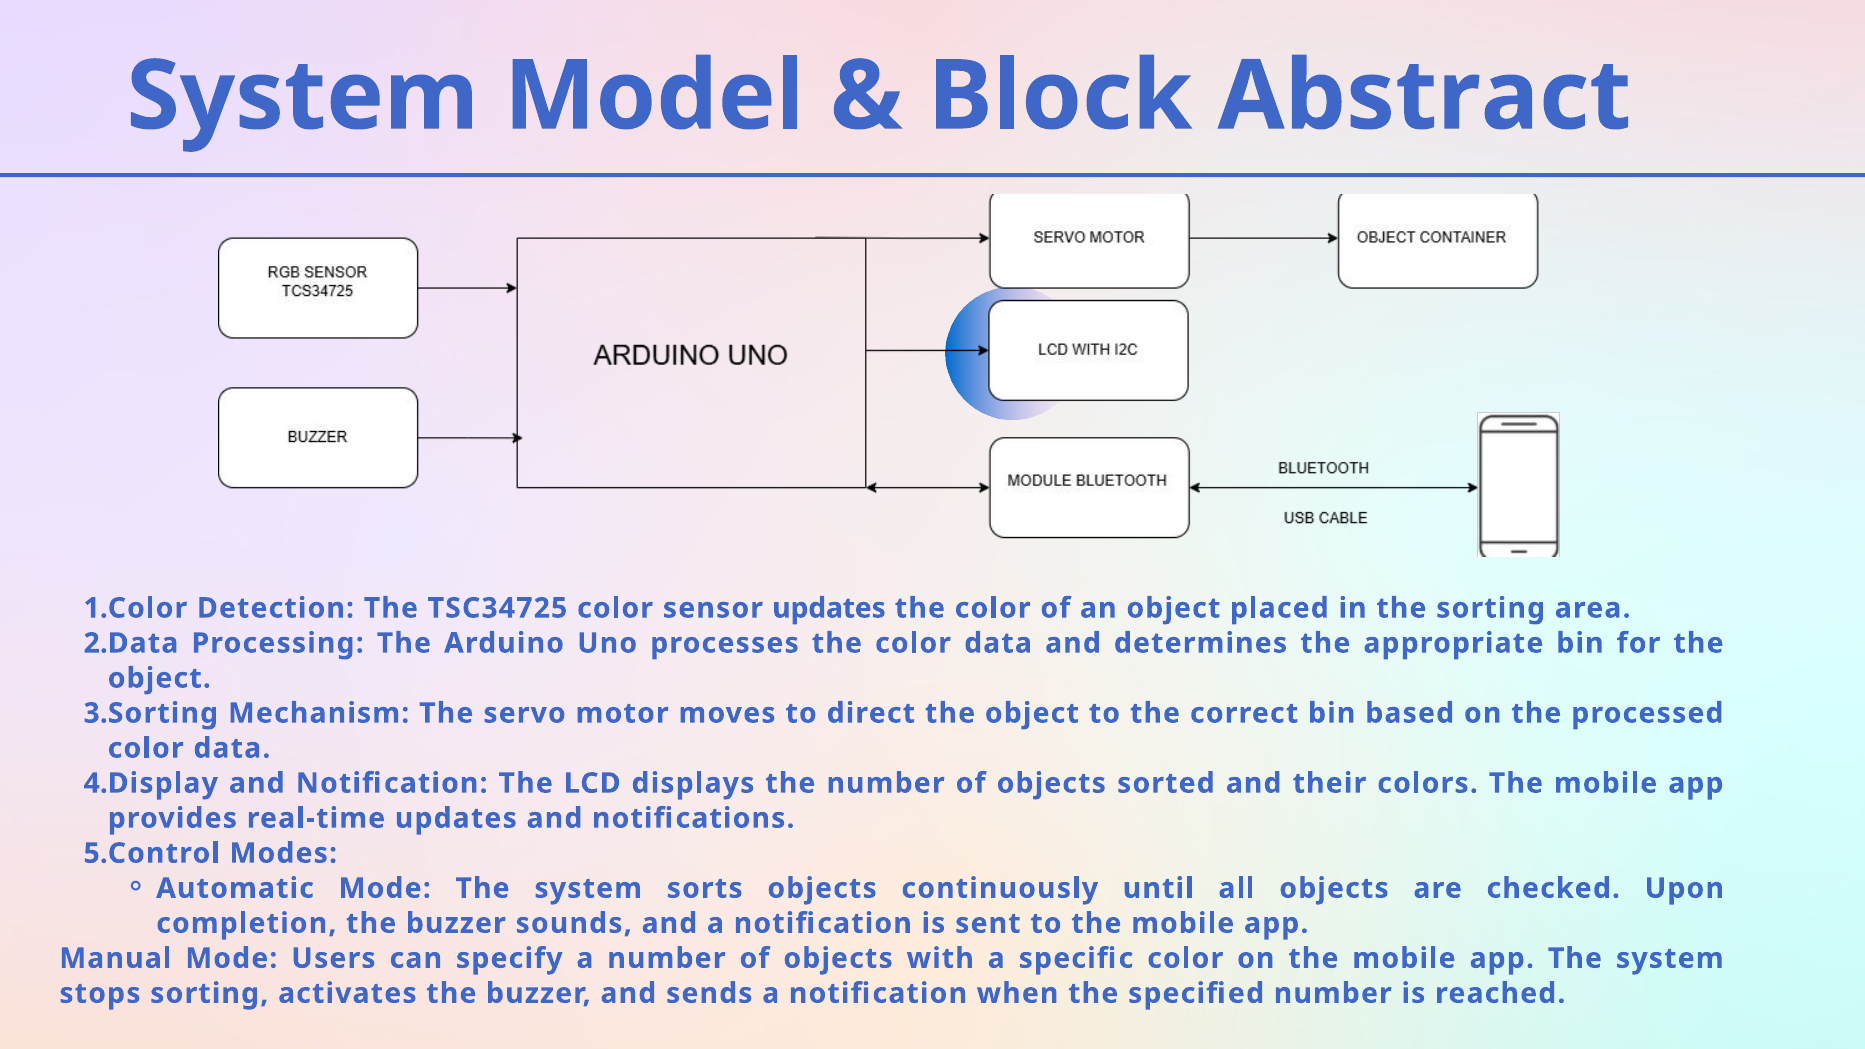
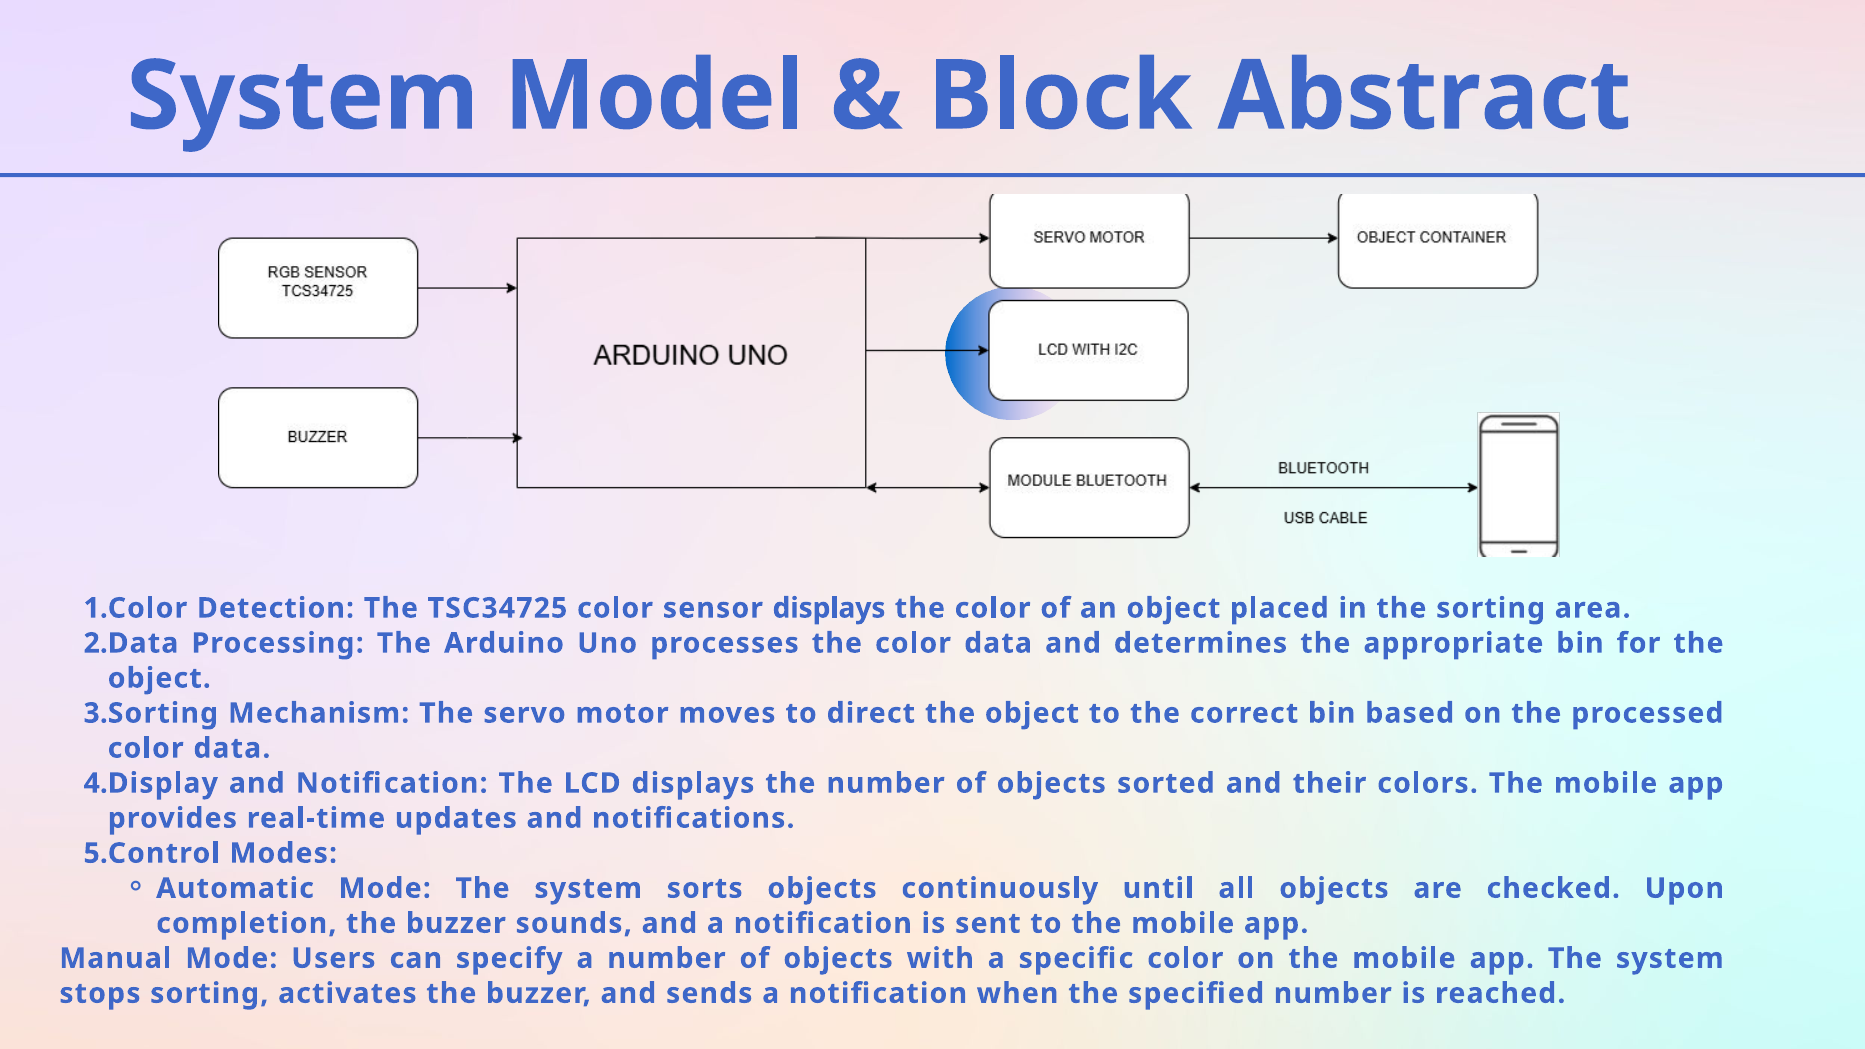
sensor updates: updates -> displays (829, 608)
